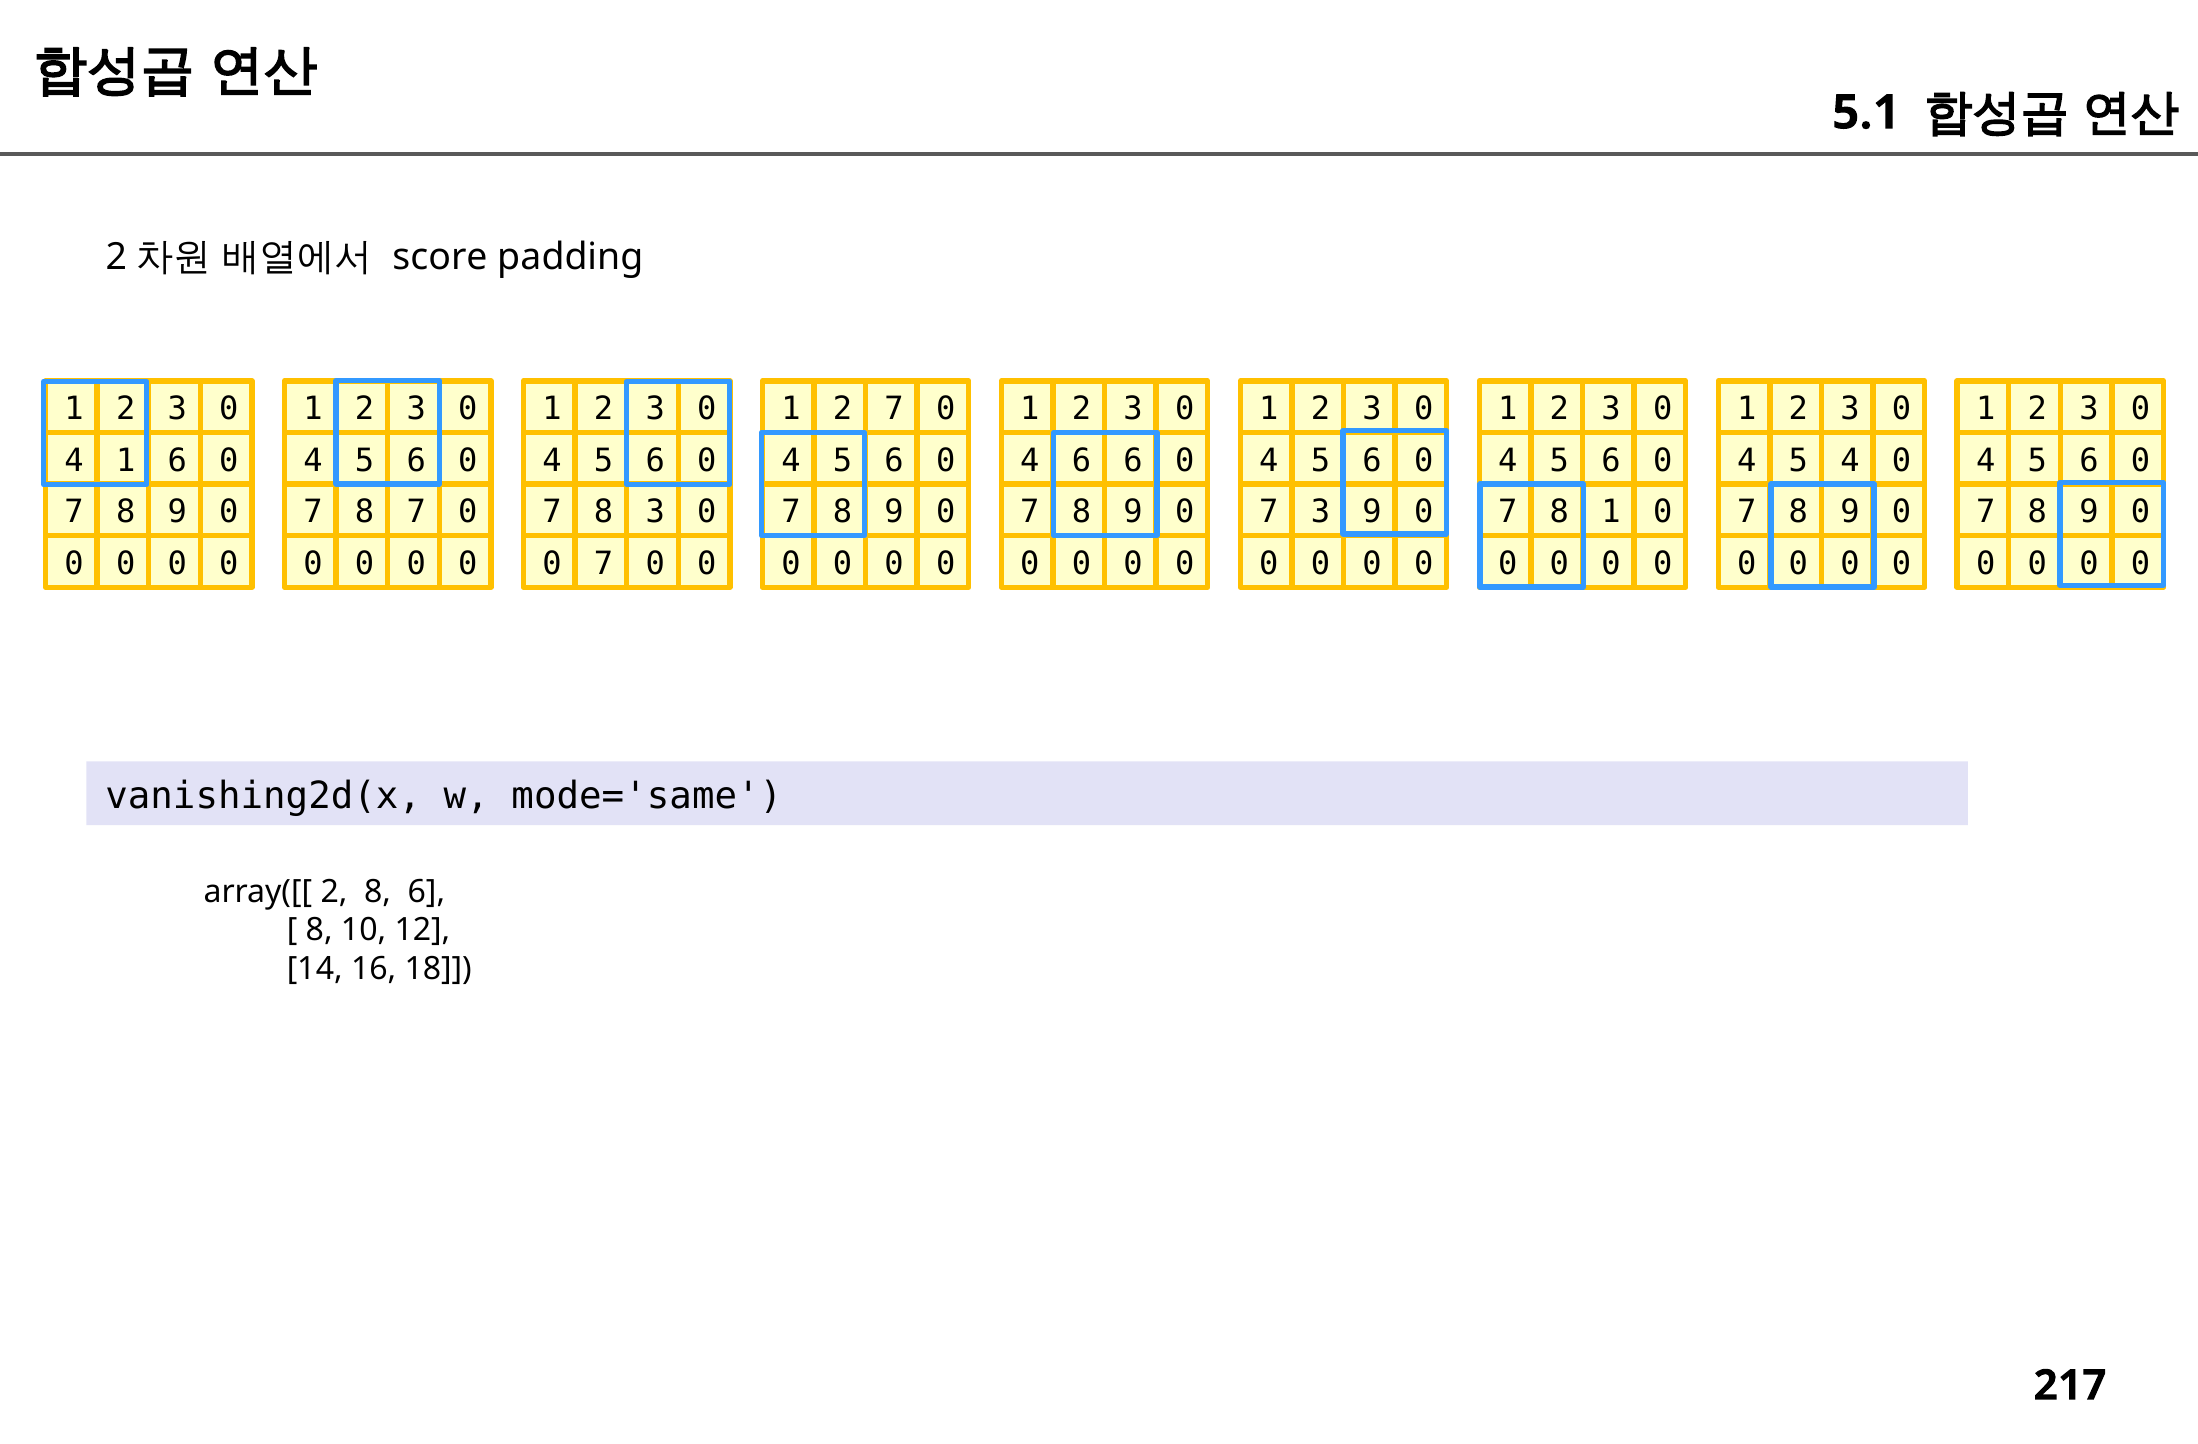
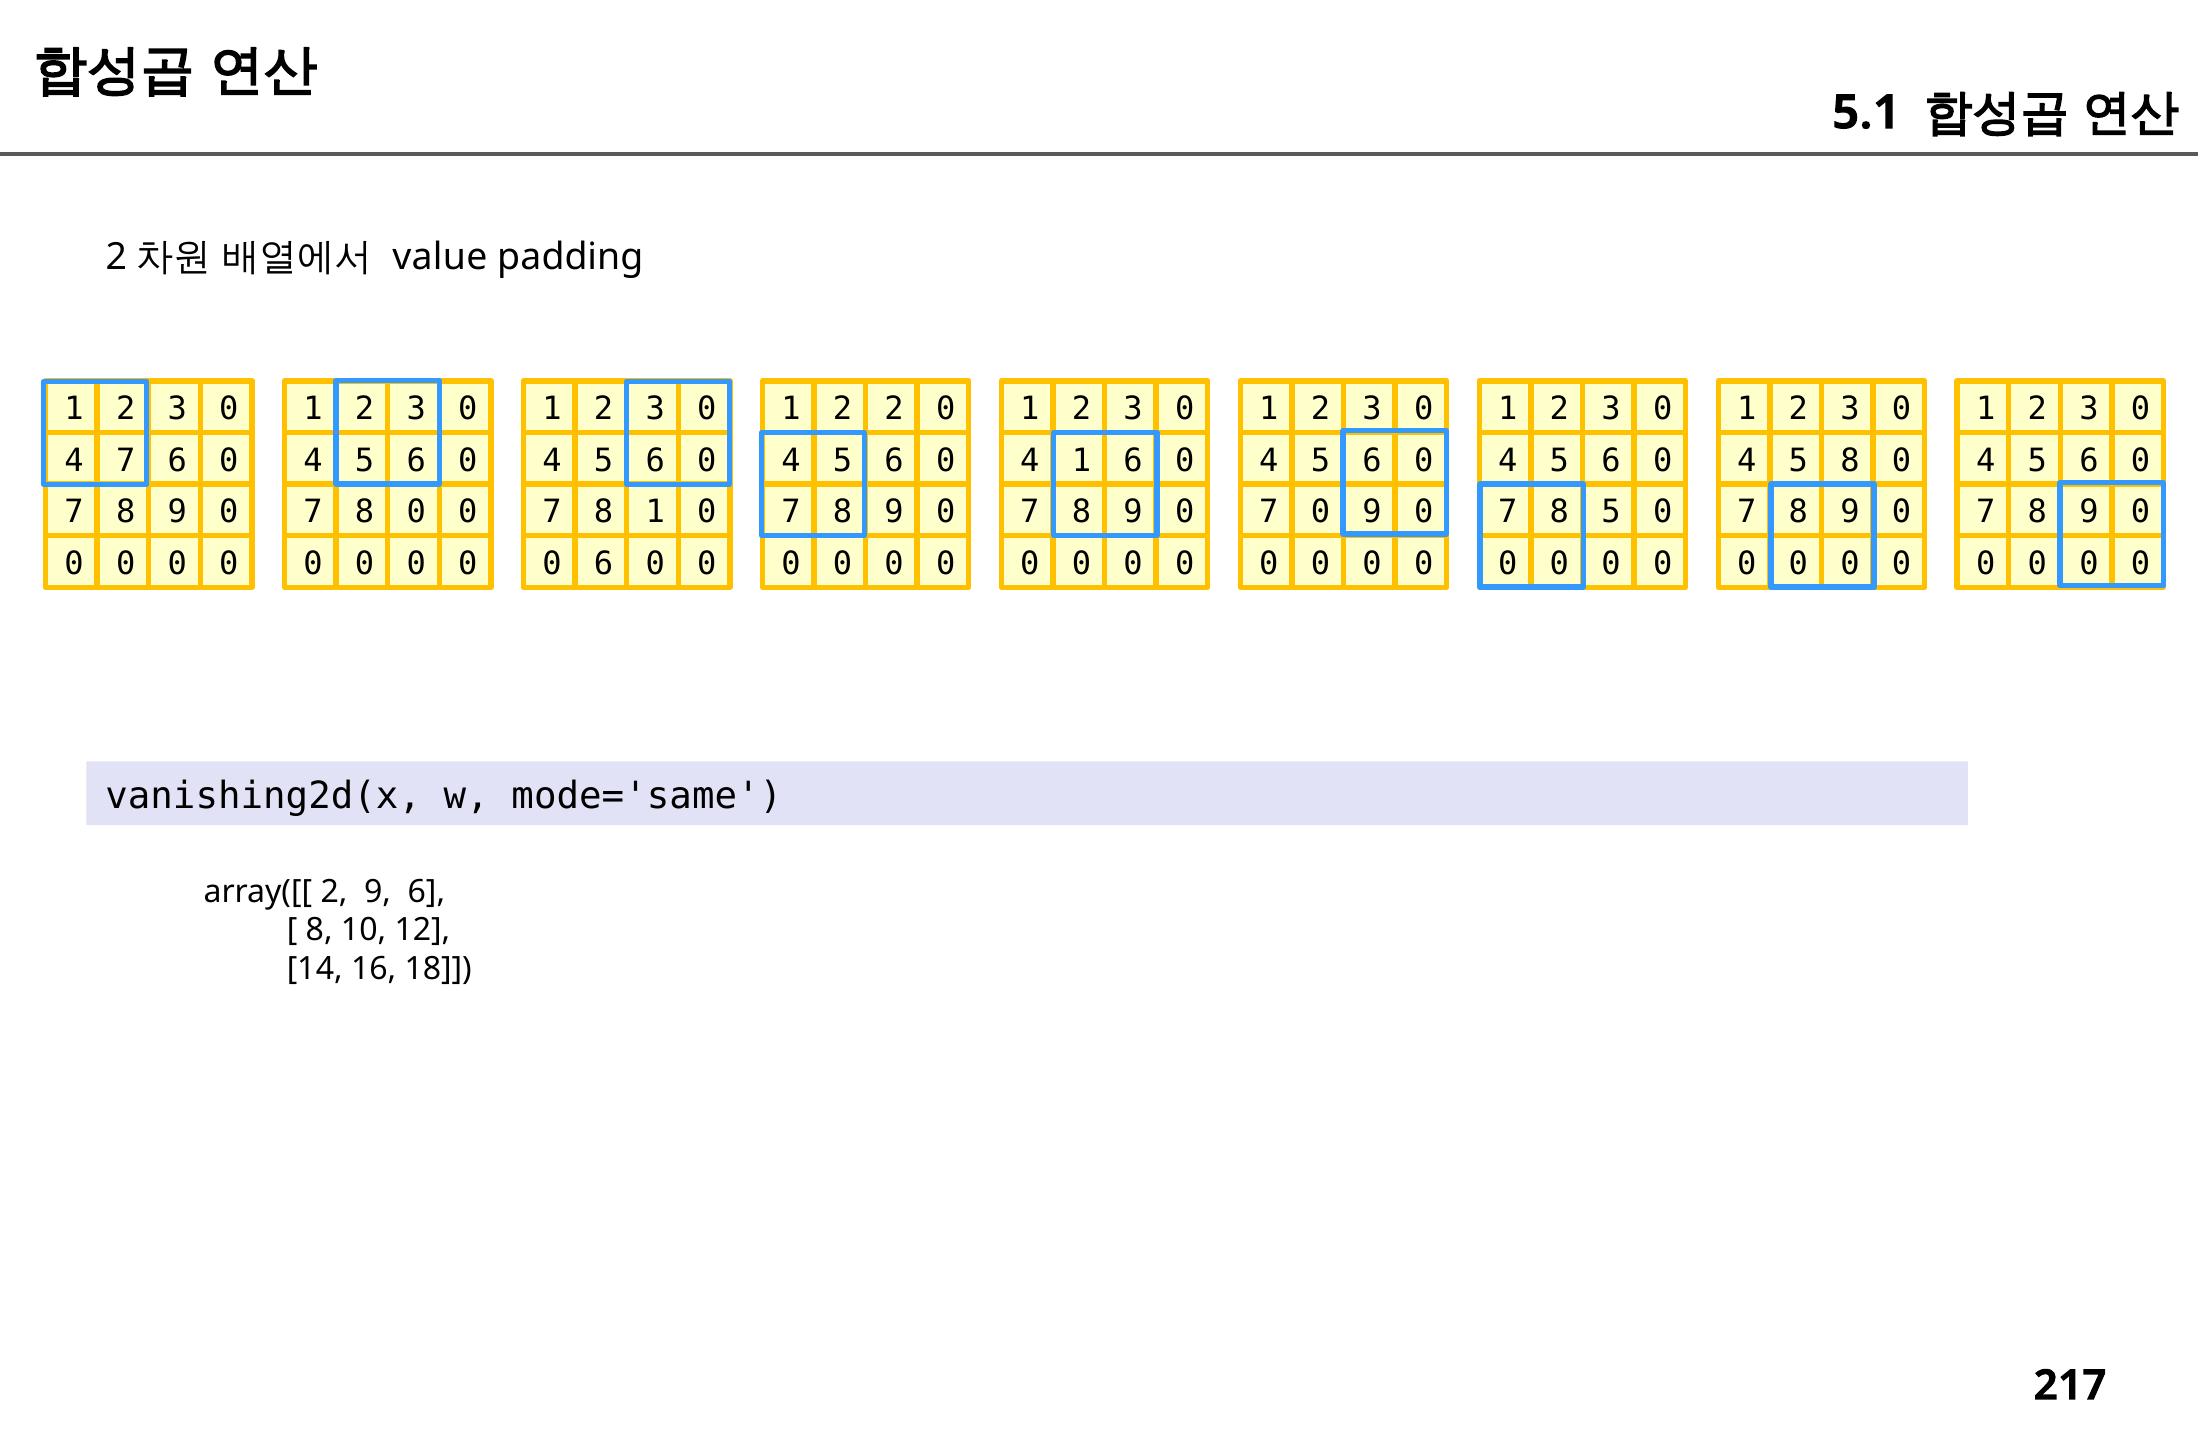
score: score -> value (440, 257)
2 7: 7 -> 2 (894, 409)
4 1: 1 -> 7 (126, 460)
4 6: 6 -> 1 (1081, 460)
5 4: 4 -> 8 (1850, 460)
8 7: 7 -> 0 (416, 512)
8 3: 3 -> 1 (655, 512)
7 3: 3 -> 0 (1320, 512)
8 1: 1 -> 5 (1611, 512)
0 7: 7 -> 6 (604, 564)
2 8: 8 -> 9 (378, 892)
